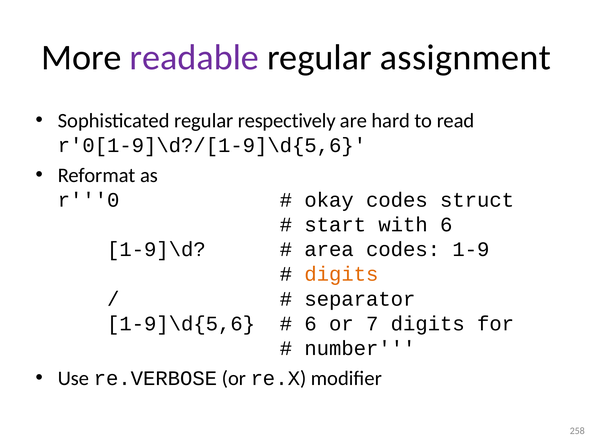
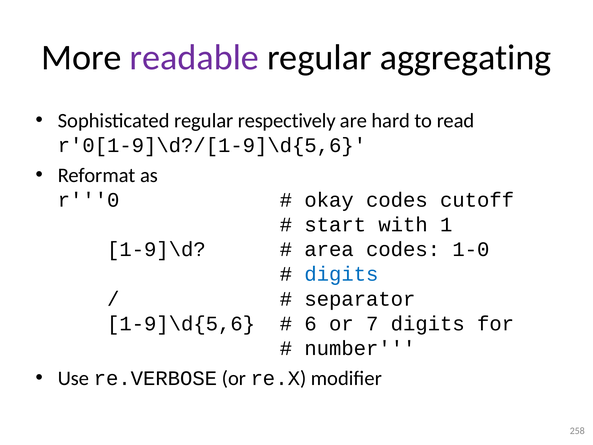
assignment: assignment -> aggregating (466, 57)
struct: struct -> cutoff (477, 200)
with 6: 6 -> 1 (446, 225)
1-9: 1-9 -> 1-0 (471, 249)
digits colour: orange -> blue (342, 274)
